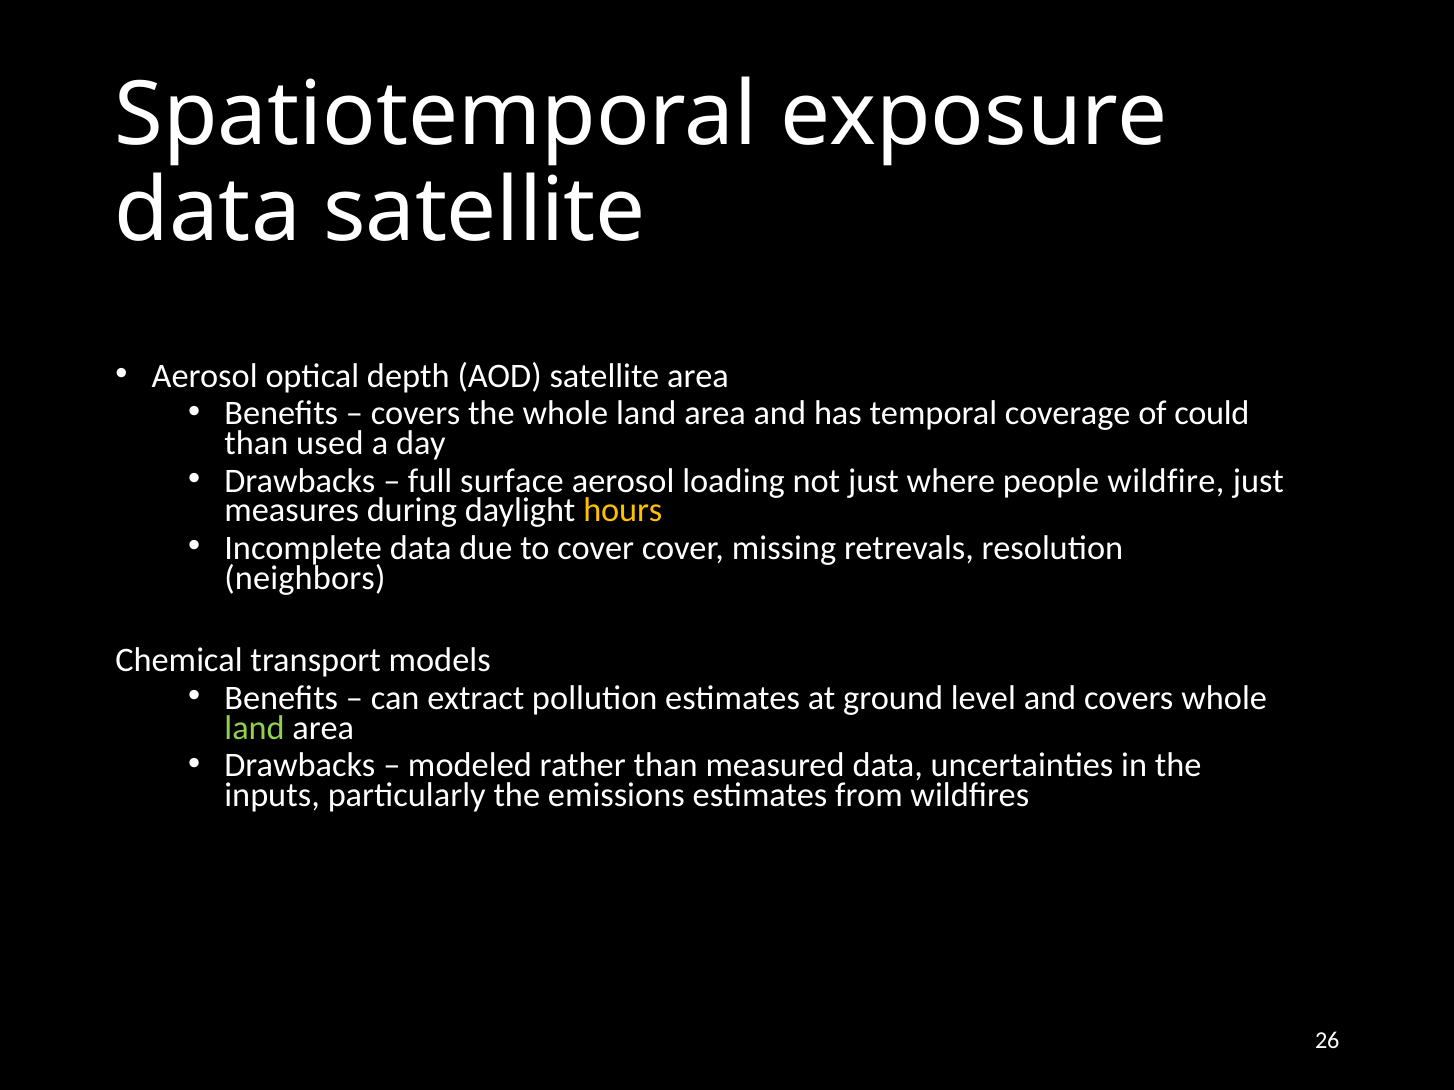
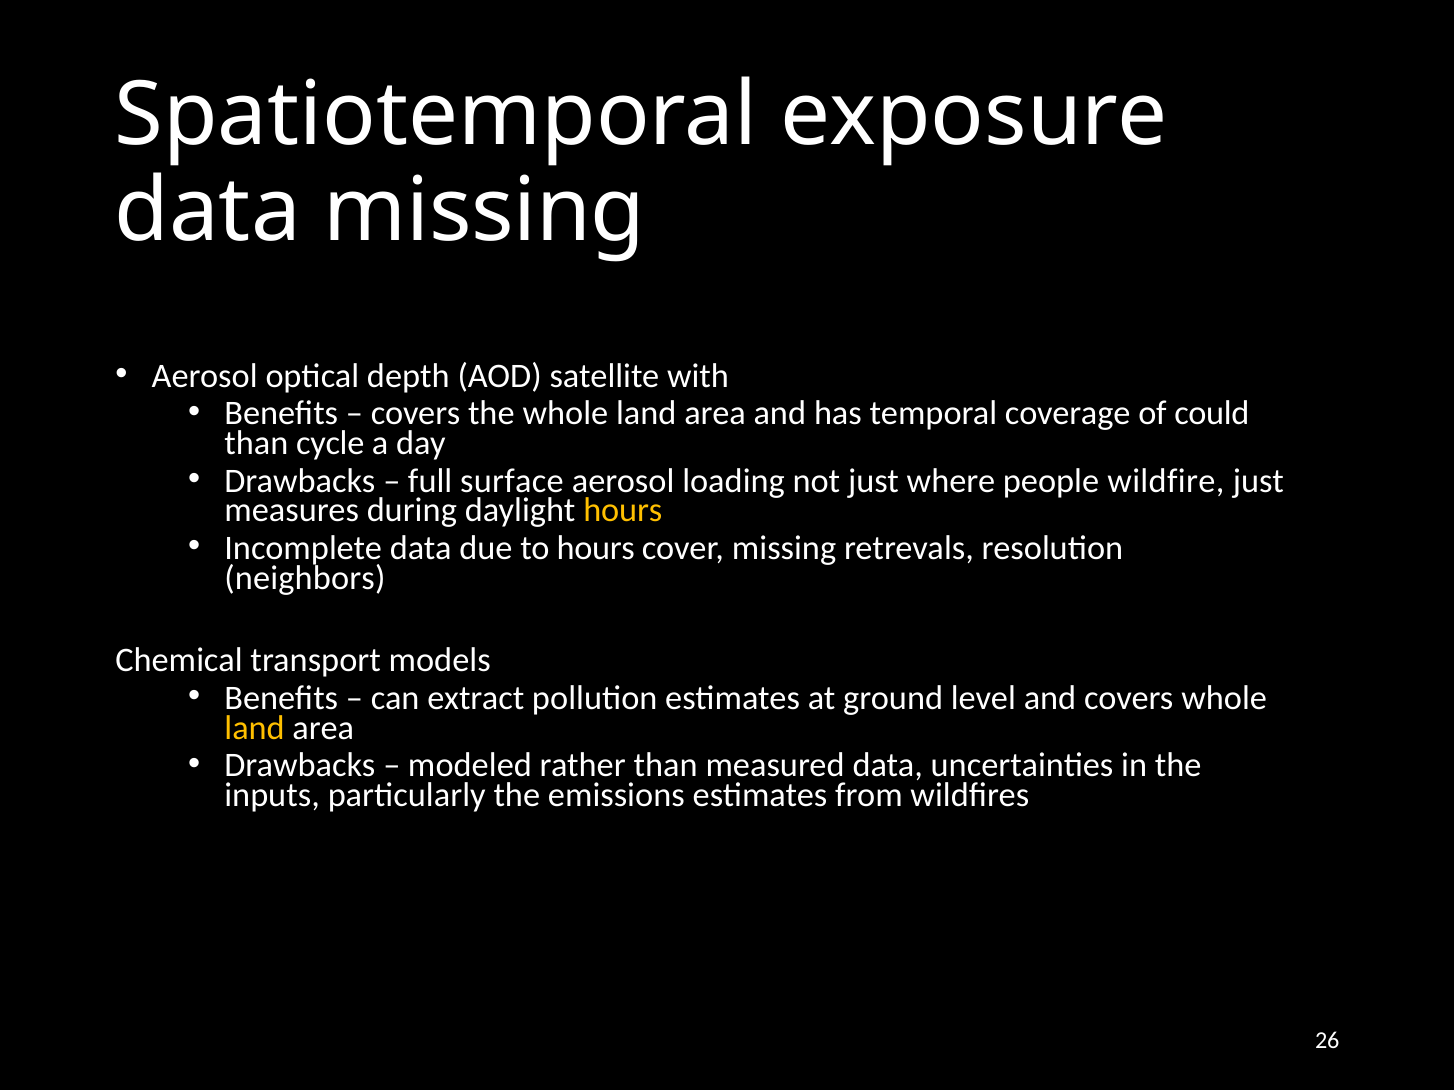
data satellite: satellite -> missing (485, 211)
satellite area: area -> with (698, 376)
used: used -> cycle (330, 443)
to cover: cover -> hours (596, 548)
land colour: light green -> yellow (255, 728)
